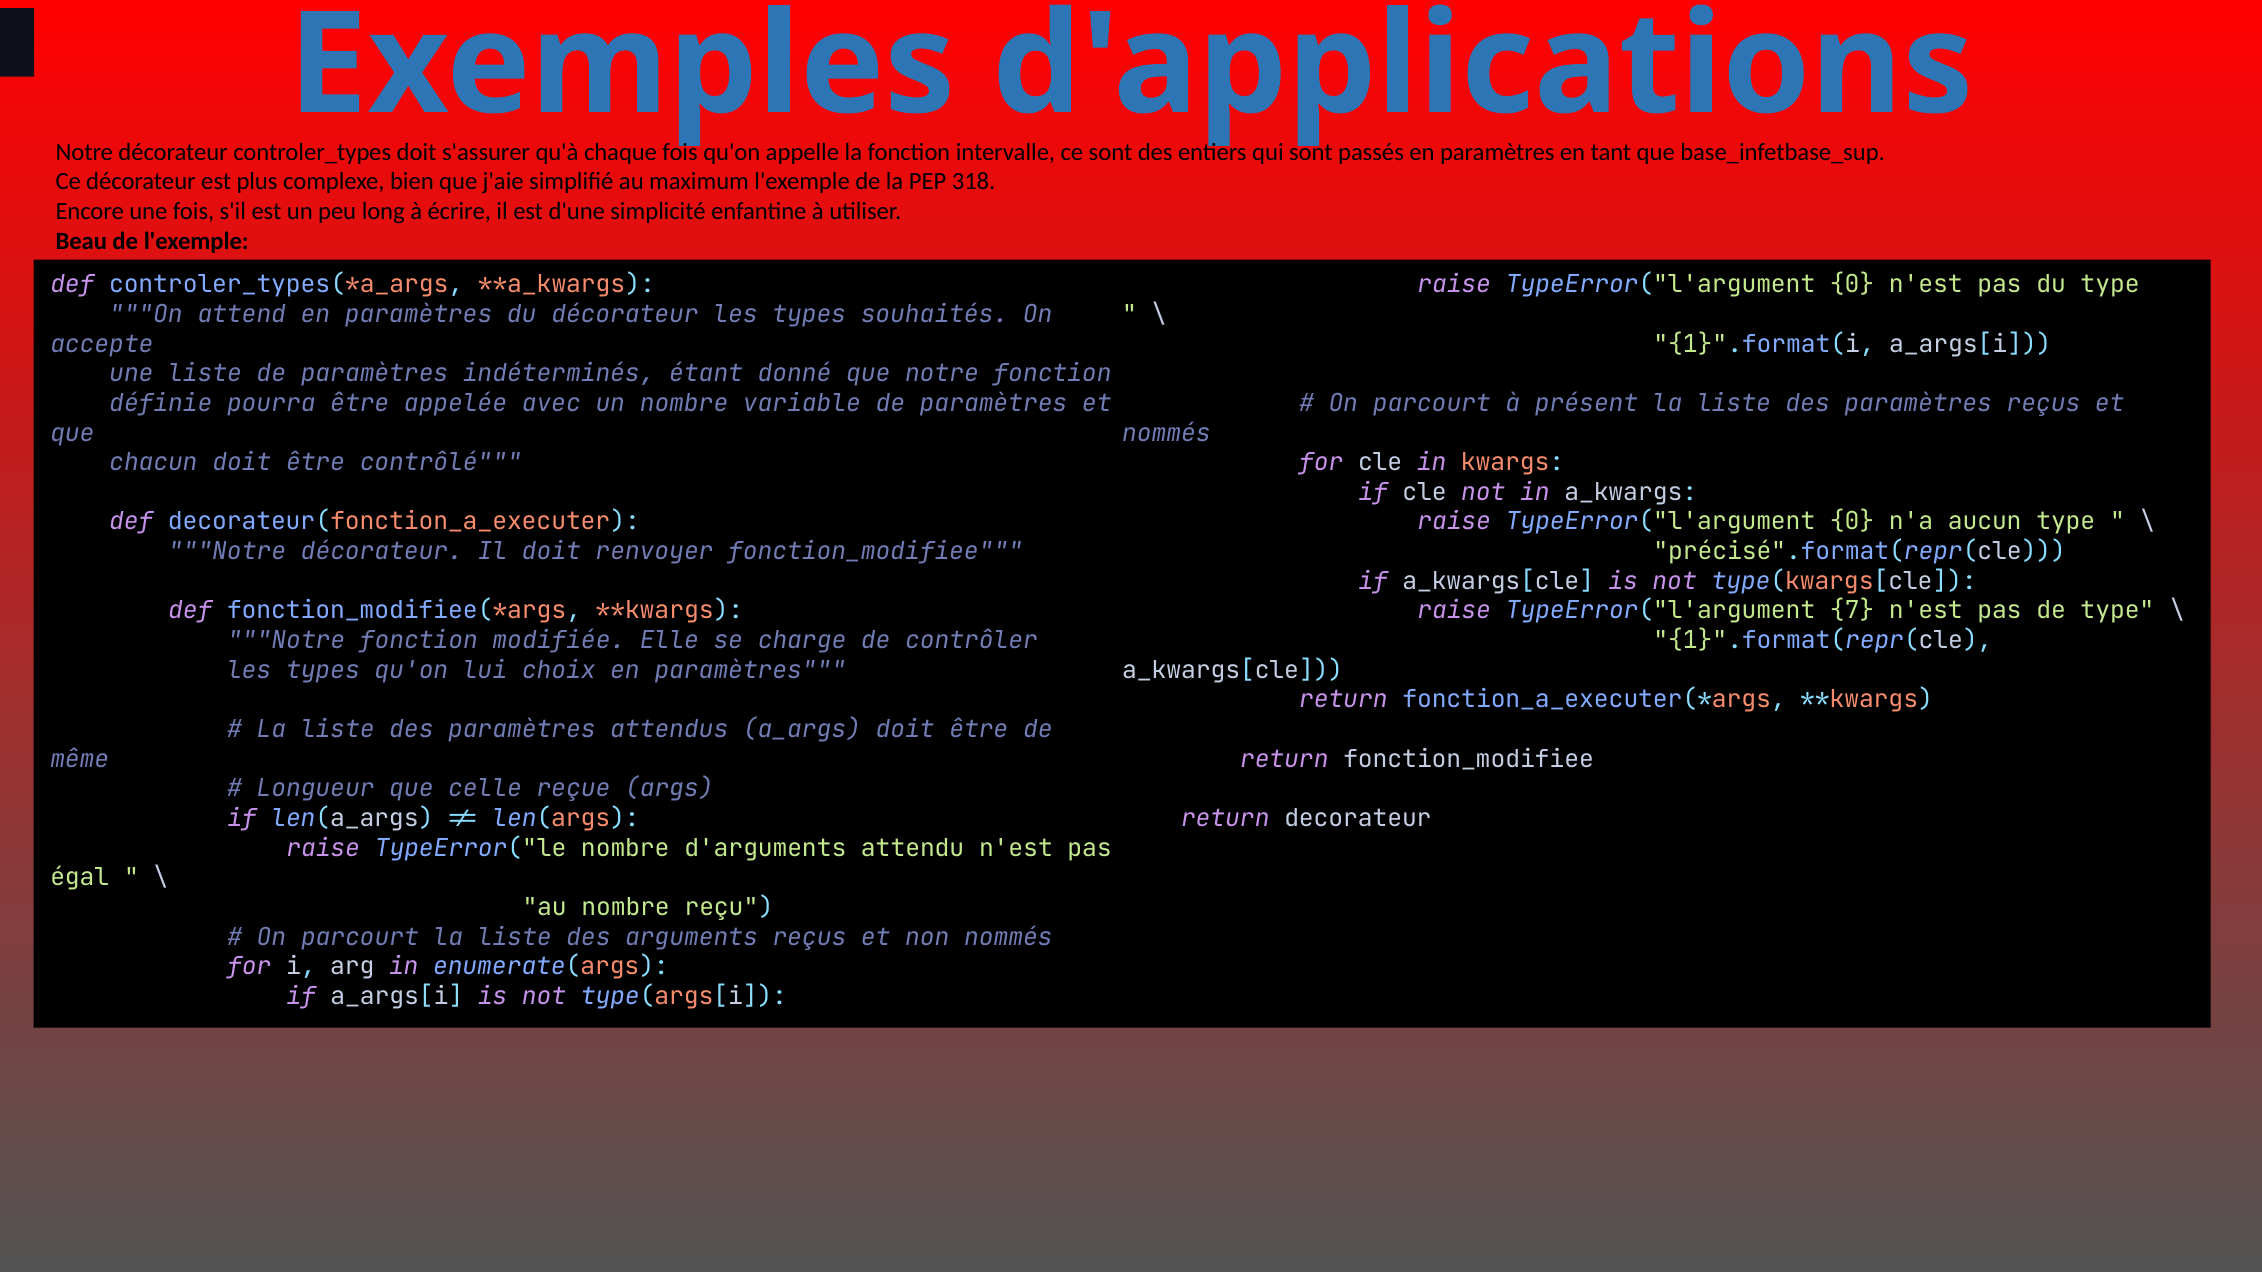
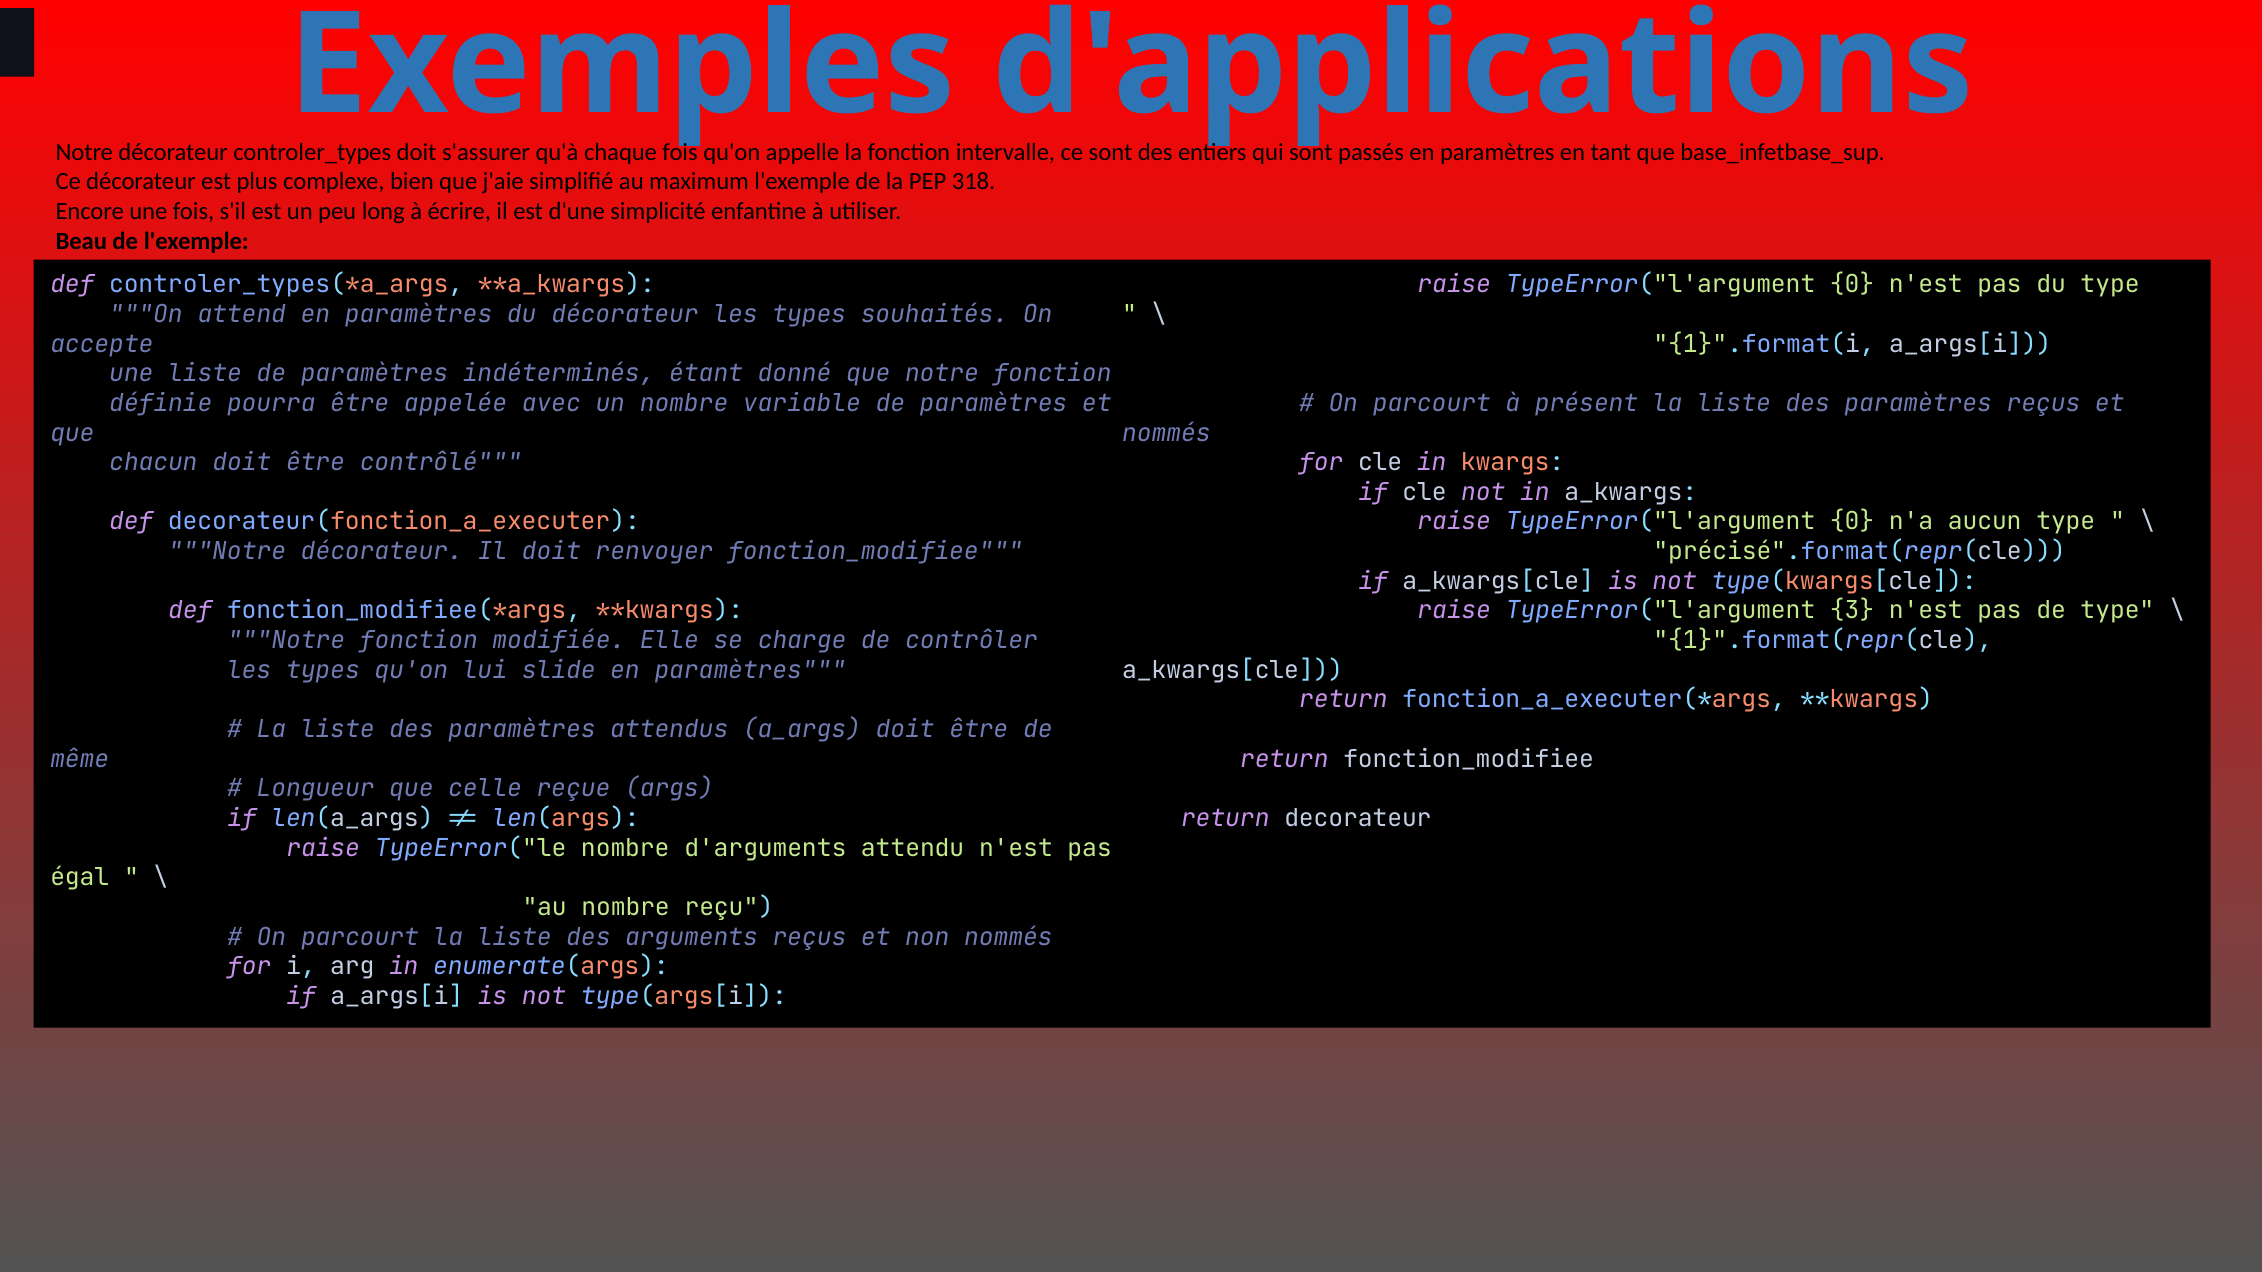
7: 7 -> 3 (1852, 611)
choix: choix -> slide (559, 670)
